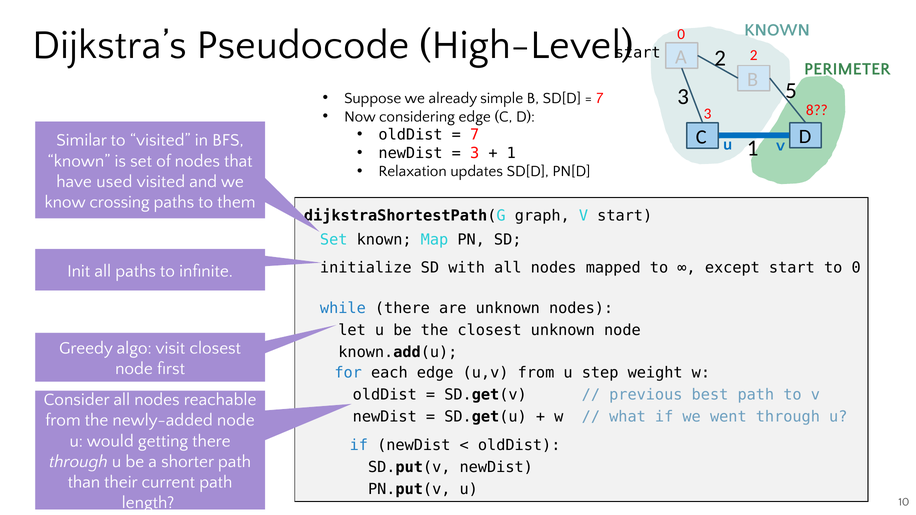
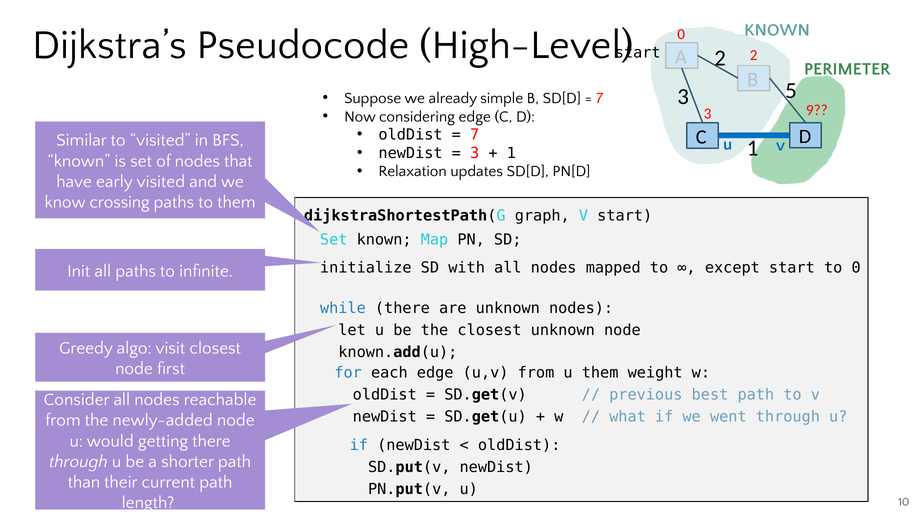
8: 8 -> 9 (817, 110)
used: used -> early (114, 182)
u step: step -> them (600, 373)
